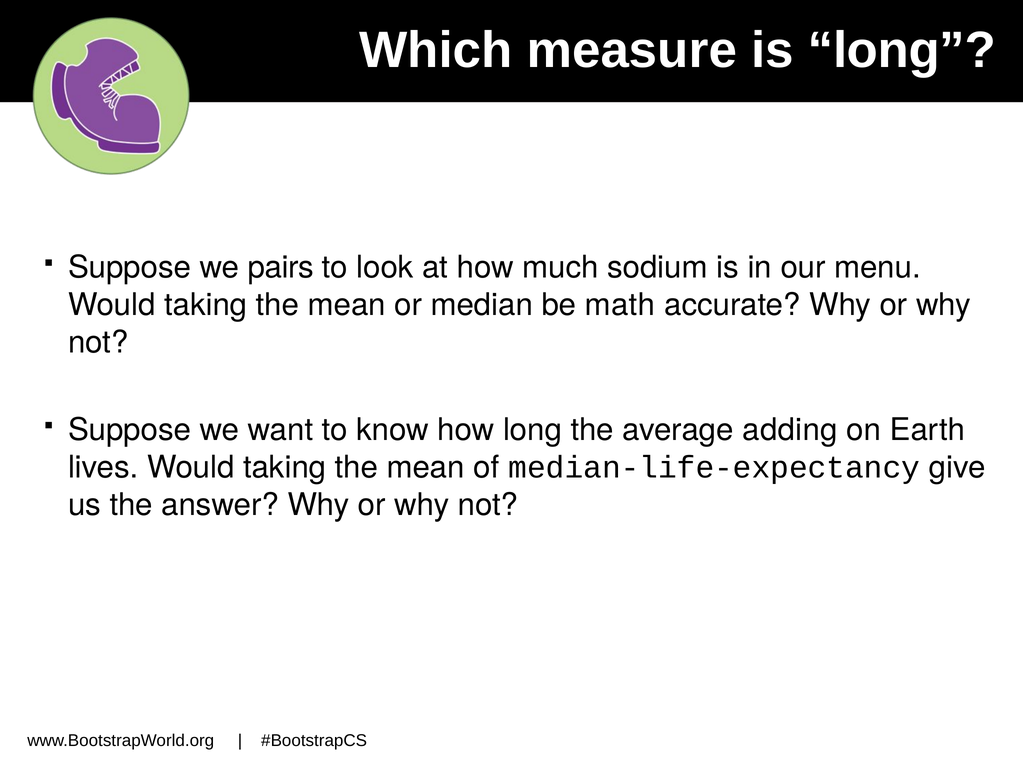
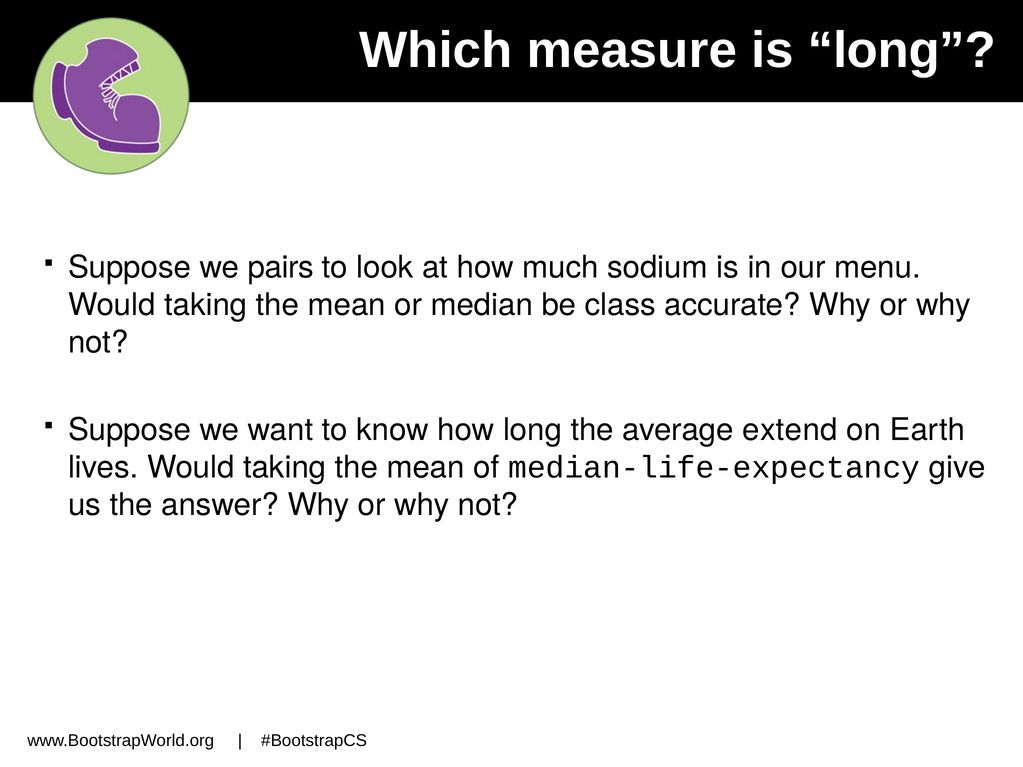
math: math -> class (620, 305)
adding: adding -> extend (790, 430)
